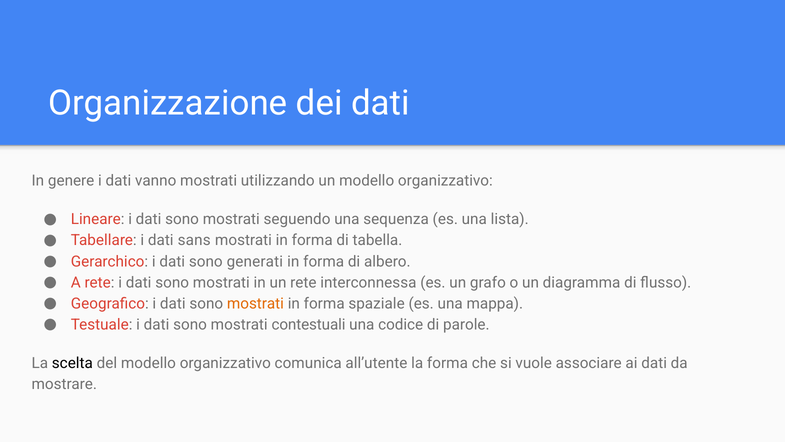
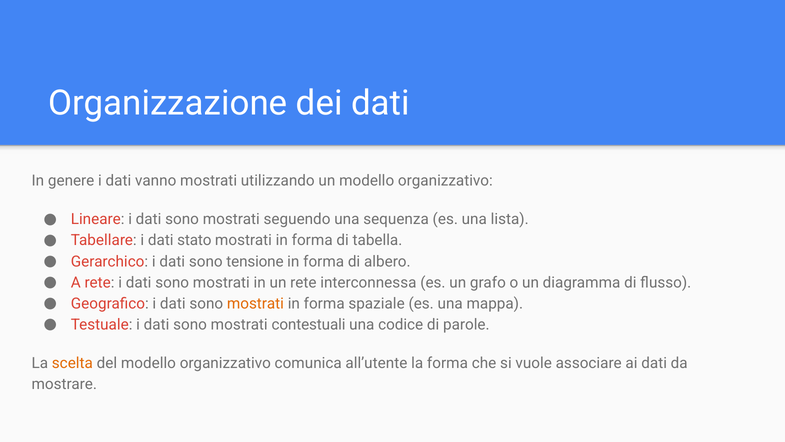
sans: sans -> stato (194, 240)
generati: generati -> tensione (255, 261)
scelta colour: black -> orange (72, 363)
